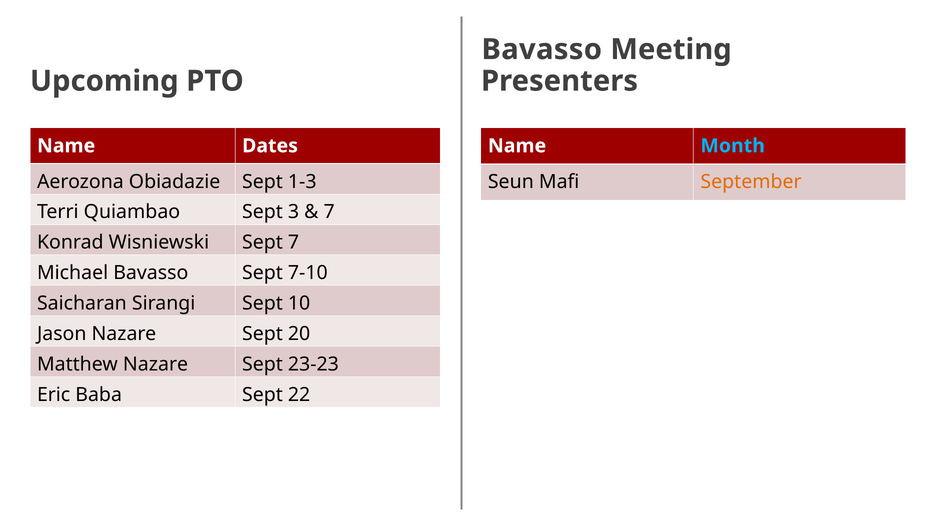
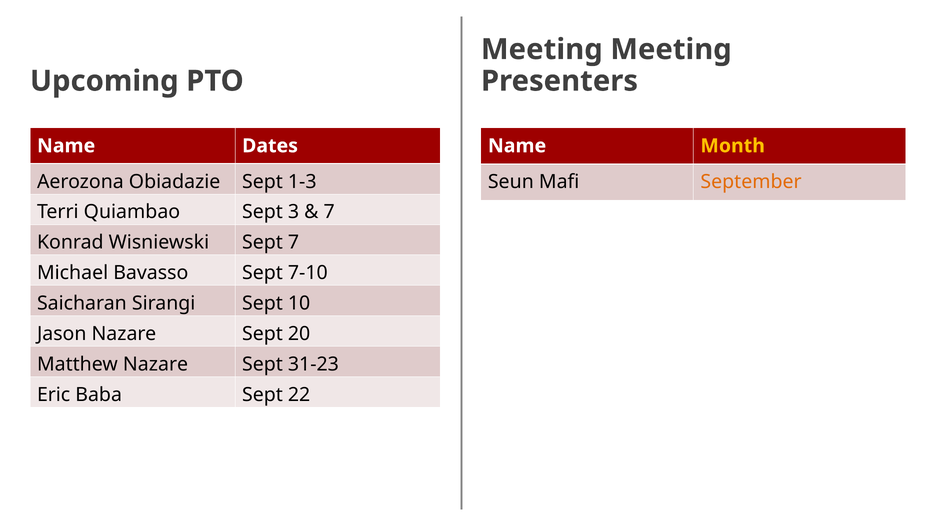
Bavasso: Bavasso -> Meeting (542, 49)
Month colour: light blue -> yellow (733, 146)
23-23: 23-23 -> 31-23 (313, 365)
